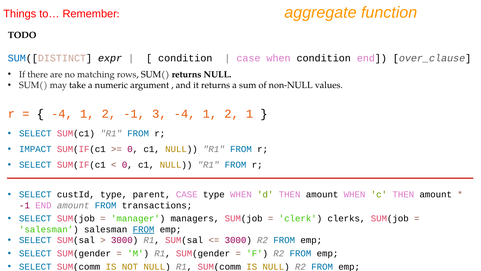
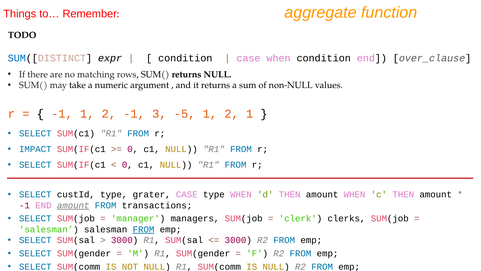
-4: -4 -> -1 (62, 114)
3 -4: -4 -> -5 (185, 114)
parent: parent -> grater (152, 194)
amount underline: none -> present (73, 205)
